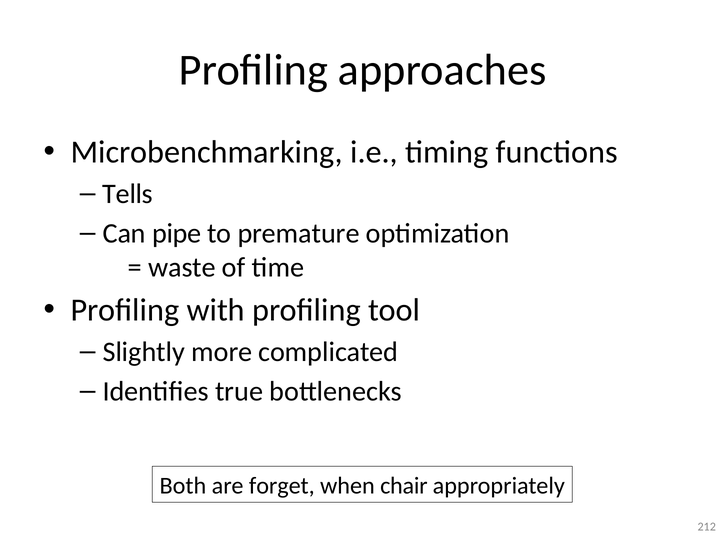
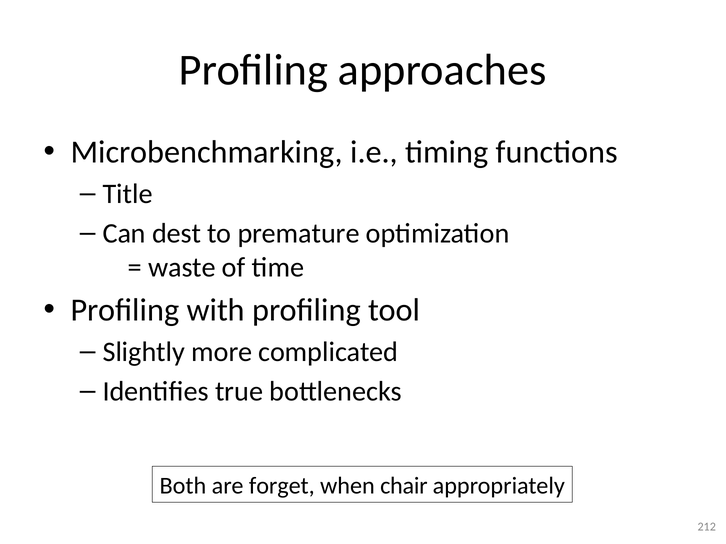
Tells: Tells -> Title (128, 194)
pipe: pipe -> dest (177, 234)
